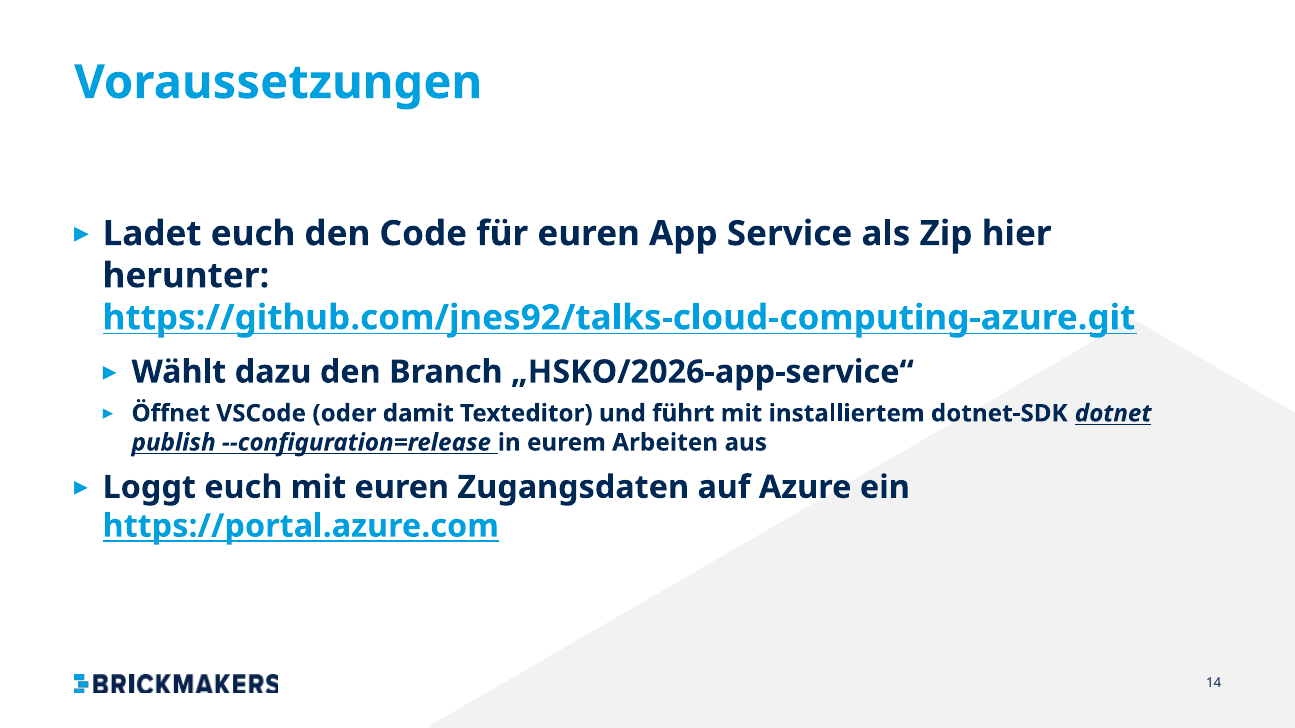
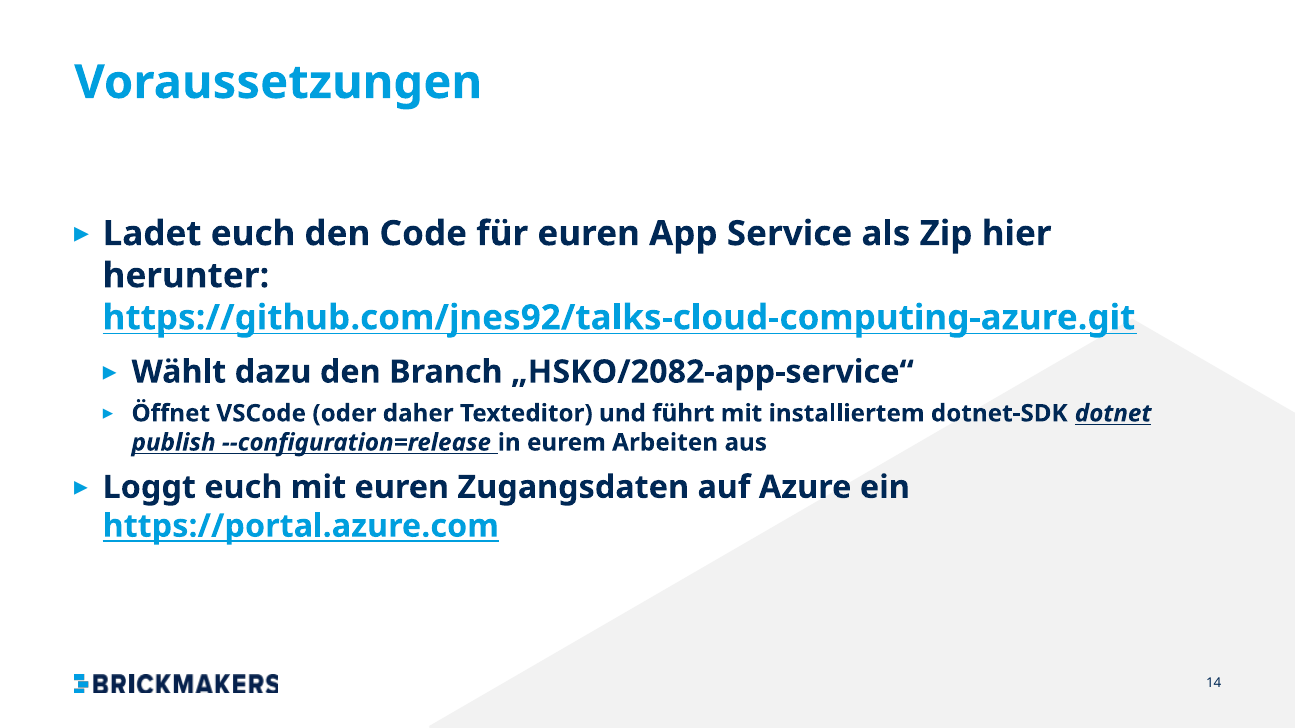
„HSKO/2026-app-service“: „HSKO/2026-app-service“ -> „HSKO/2082-app-service“ (712, 372)
damit: damit -> daher (418, 414)
